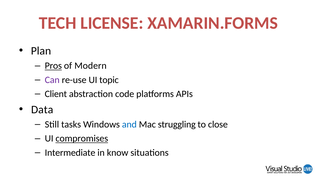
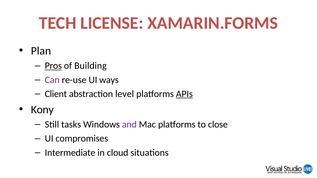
Modern: Modern -> Building (91, 66)
topic: topic -> ways (109, 80)
code: code -> level (125, 94)
APIs underline: none -> present (184, 94)
Data: Data -> Kony (42, 110)
and colour: blue -> purple (129, 125)
Mac struggling: struggling -> platforms (177, 125)
compromises underline: present -> none (82, 139)
know: know -> cloud (118, 153)
